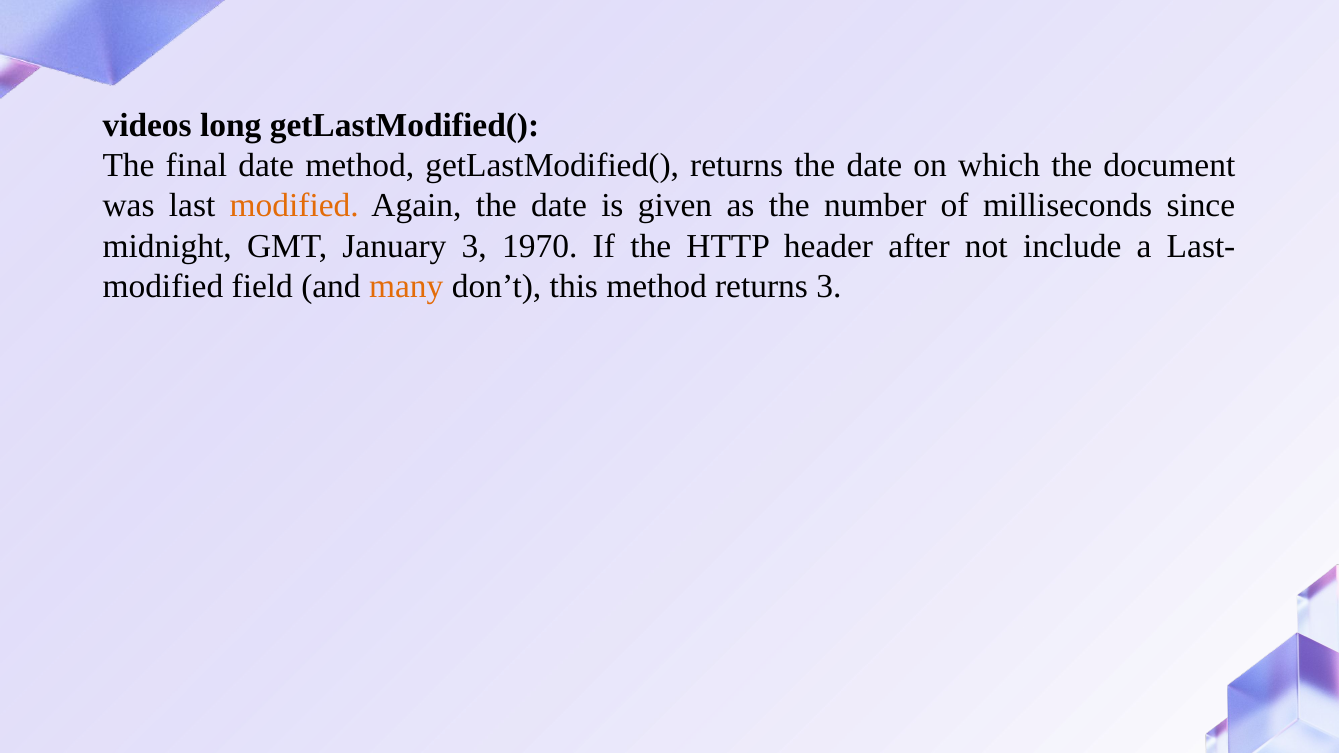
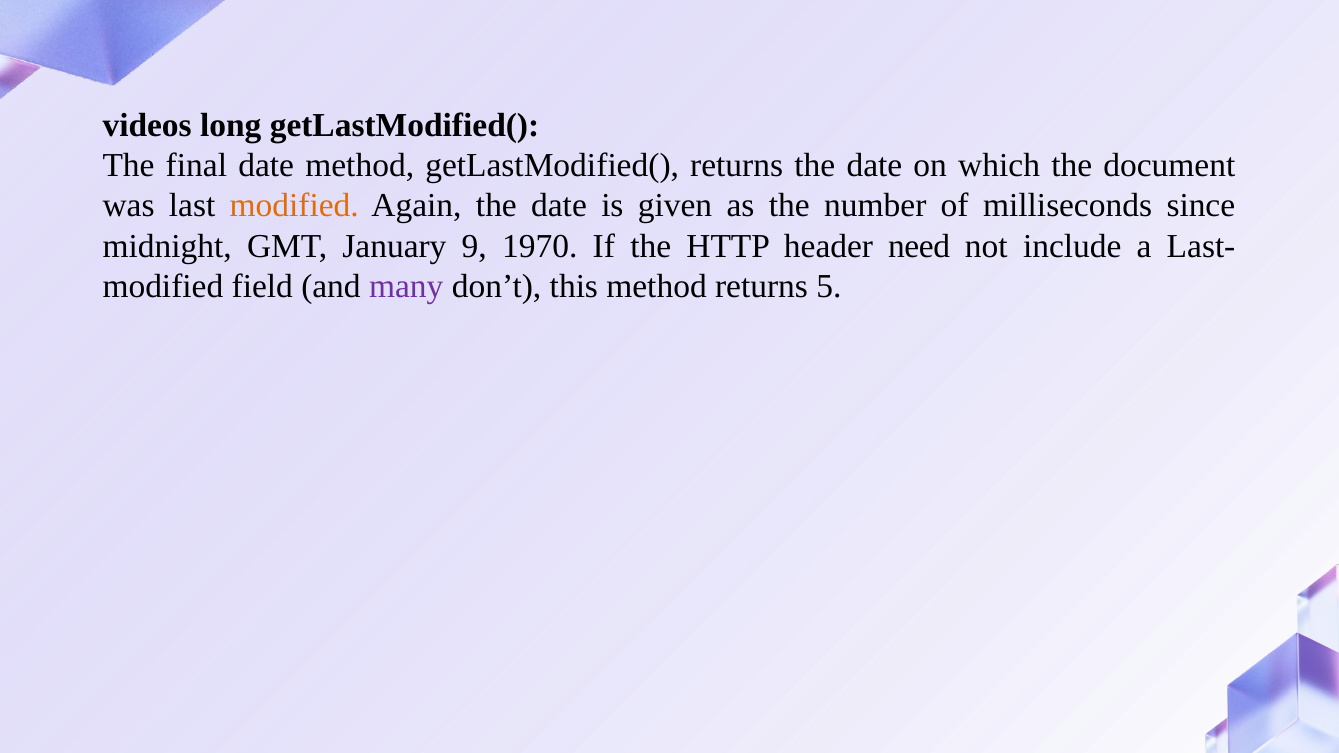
January 3: 3 -> 9 (474, 246)
after: after -> need (919, 246)
many colour: orange -> purple (406, 286)
returns 3: 3 -> 5 (829, 286)
